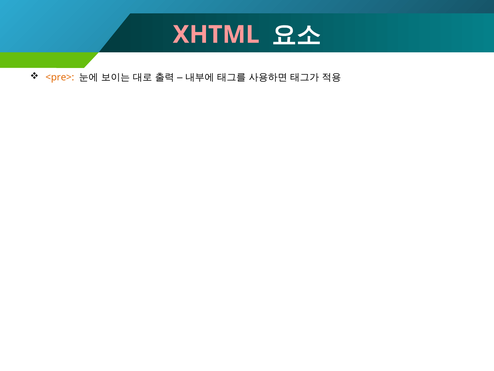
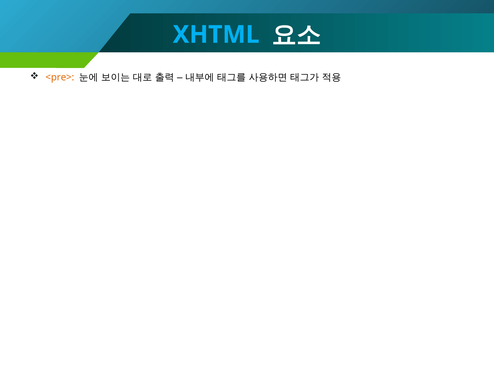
XHTML colour: pink -> light blue (216, 35)
